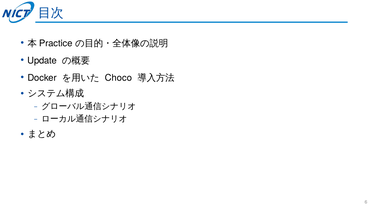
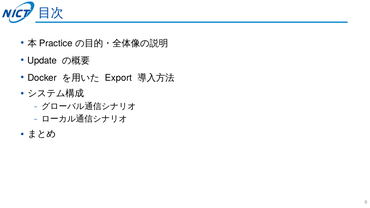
Choco: Choco -> Export (118, 78)
